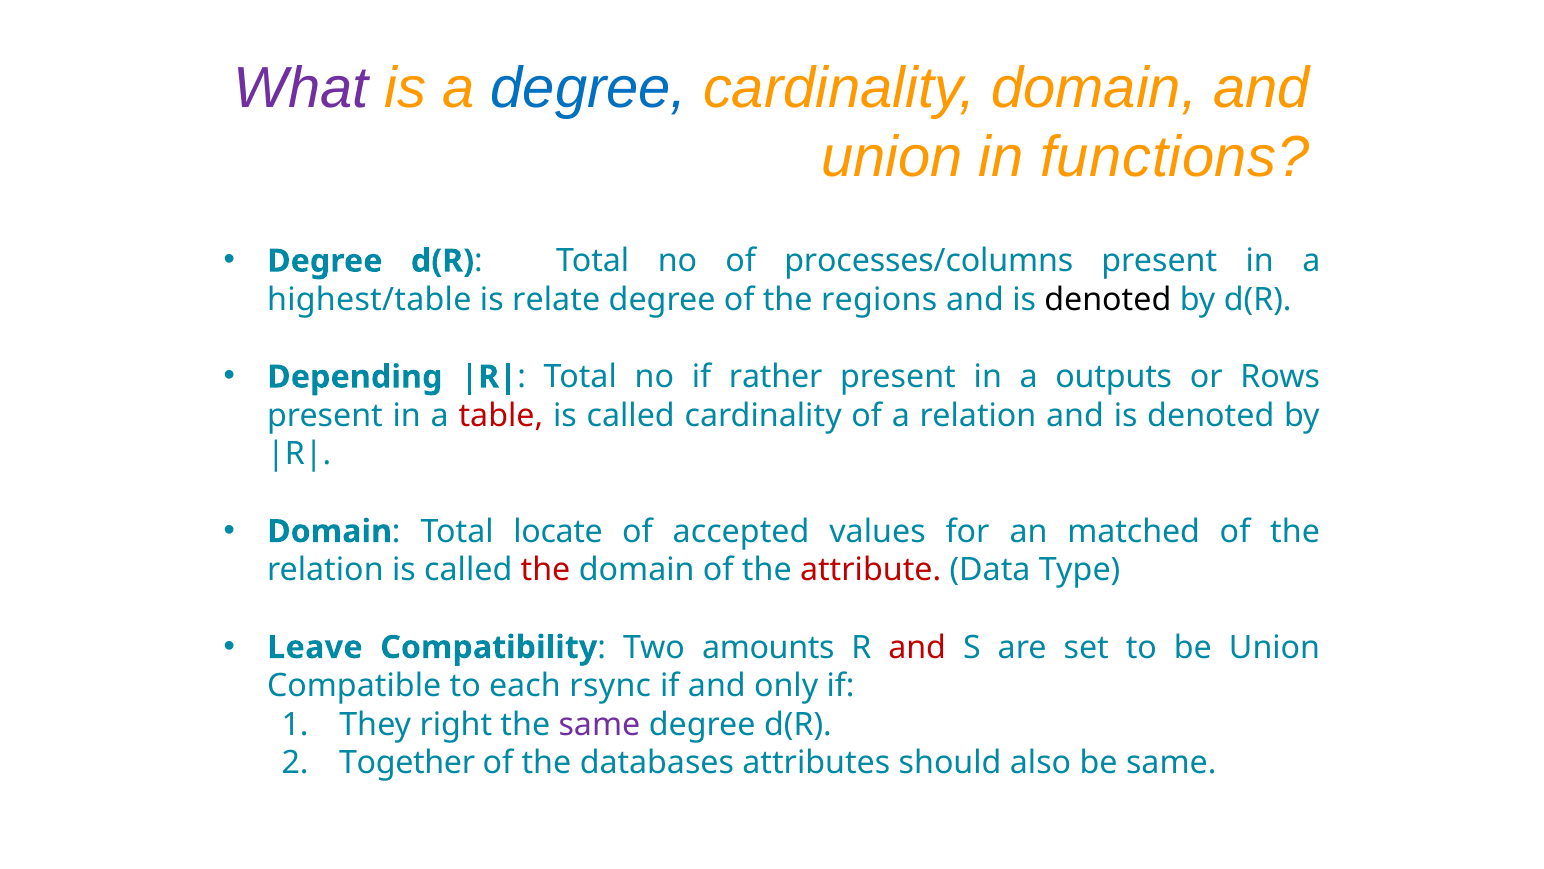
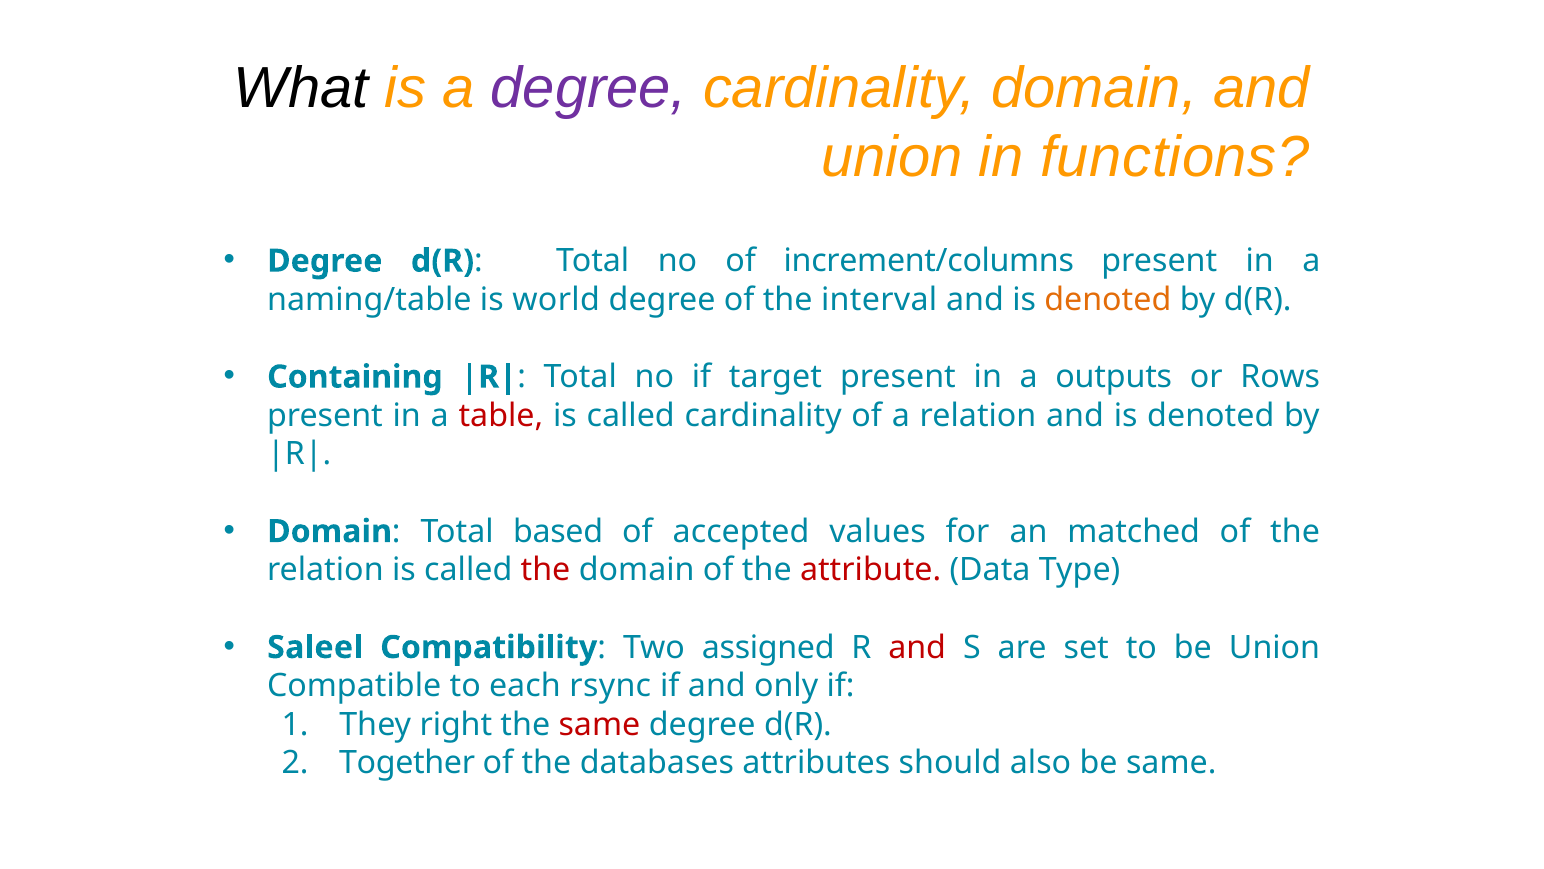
What colour: purple -> black (301, 88)
degree colour: blue -> purple (589, 88)
processes/columns: processes/columns -> increment/columns (929, 261)
highest/table: highest/table -> naming/table (369, 300)
relate: relate -> world (556, 300)
regions: regions -> interval (879, 300)
denoted colour: black -> orange (1108, 300)
Depending: Depending -> Containing (355, 377)
rather: rather -> target (775, 377)
locate: locate -> based (558, 531)
Leave: Leave -> Saleel (315, 647)
amounts: amounts -> assigned (768, 647)
same colour: purple -> red (599, 724)
